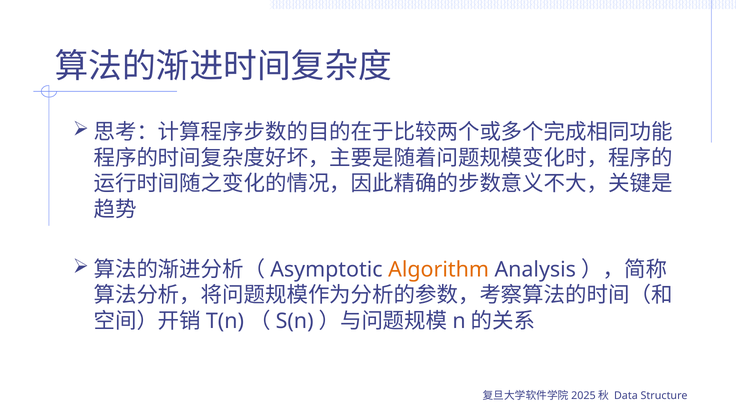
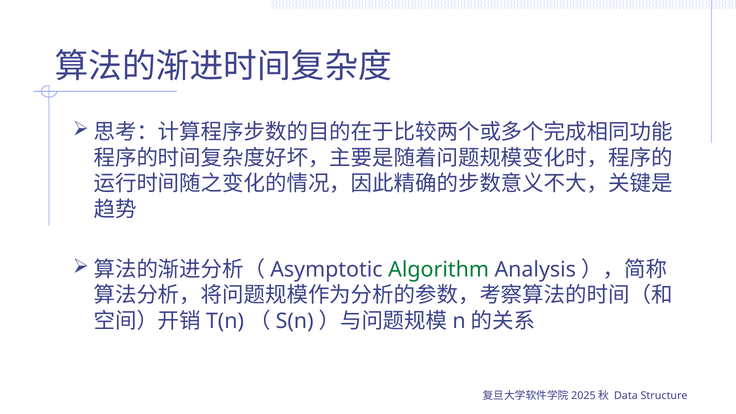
Algorithm colour: orange -> green (439, 270)
